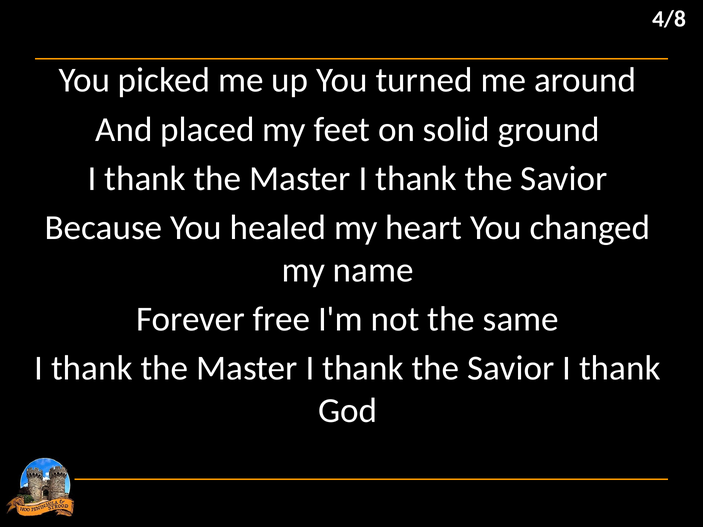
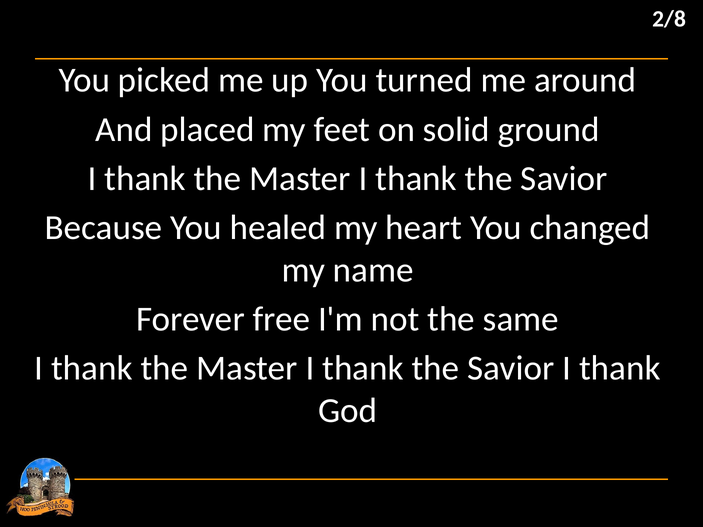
4/8: 4/8 -> 2/8 (669, 19)
